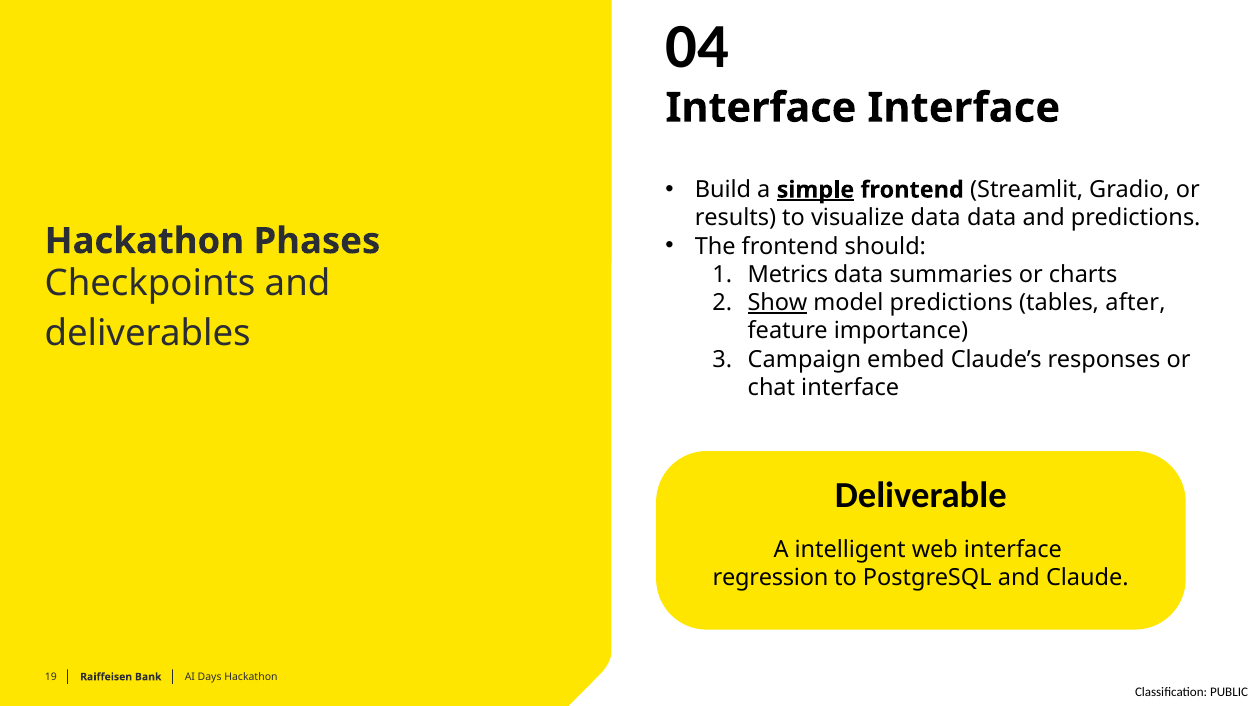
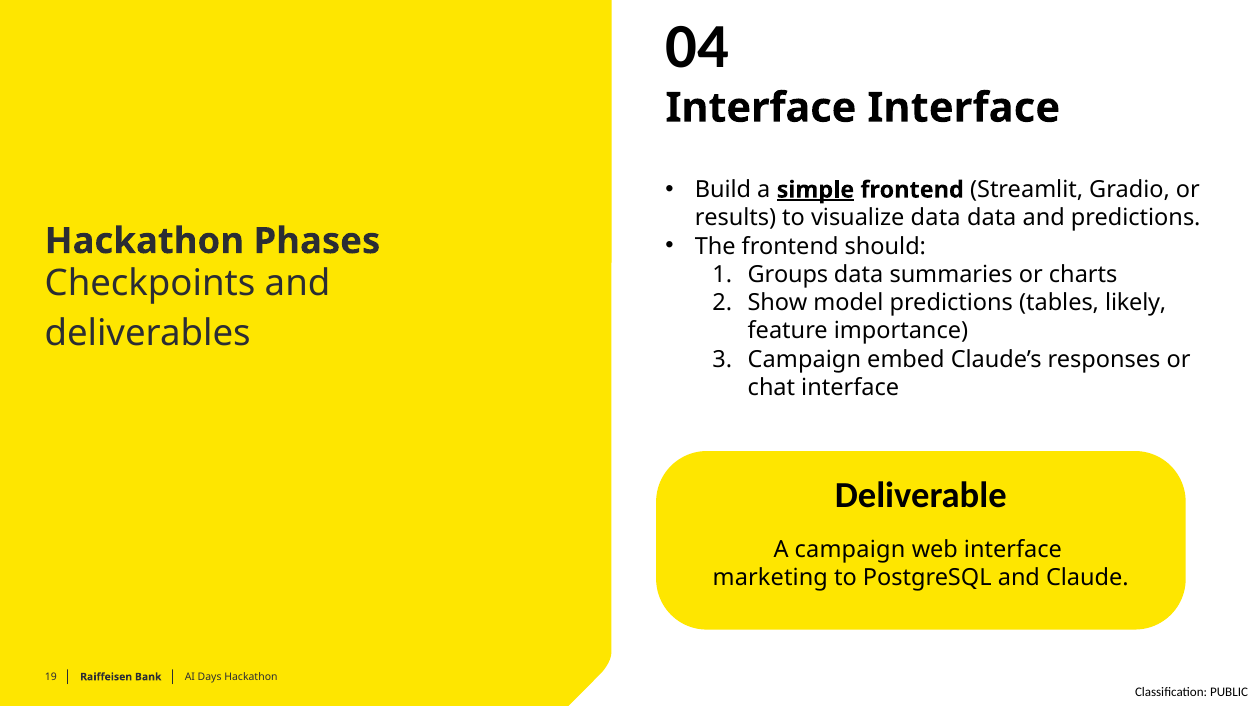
Metrics: Metrics -> Groups (788, 275)
Show underline: present -> none (778, 303)
after: after -> likely (1136, 303)
A intelligent: intelligent -> campaign (850, 549)
regression: regression -> marketing (770, 578)
